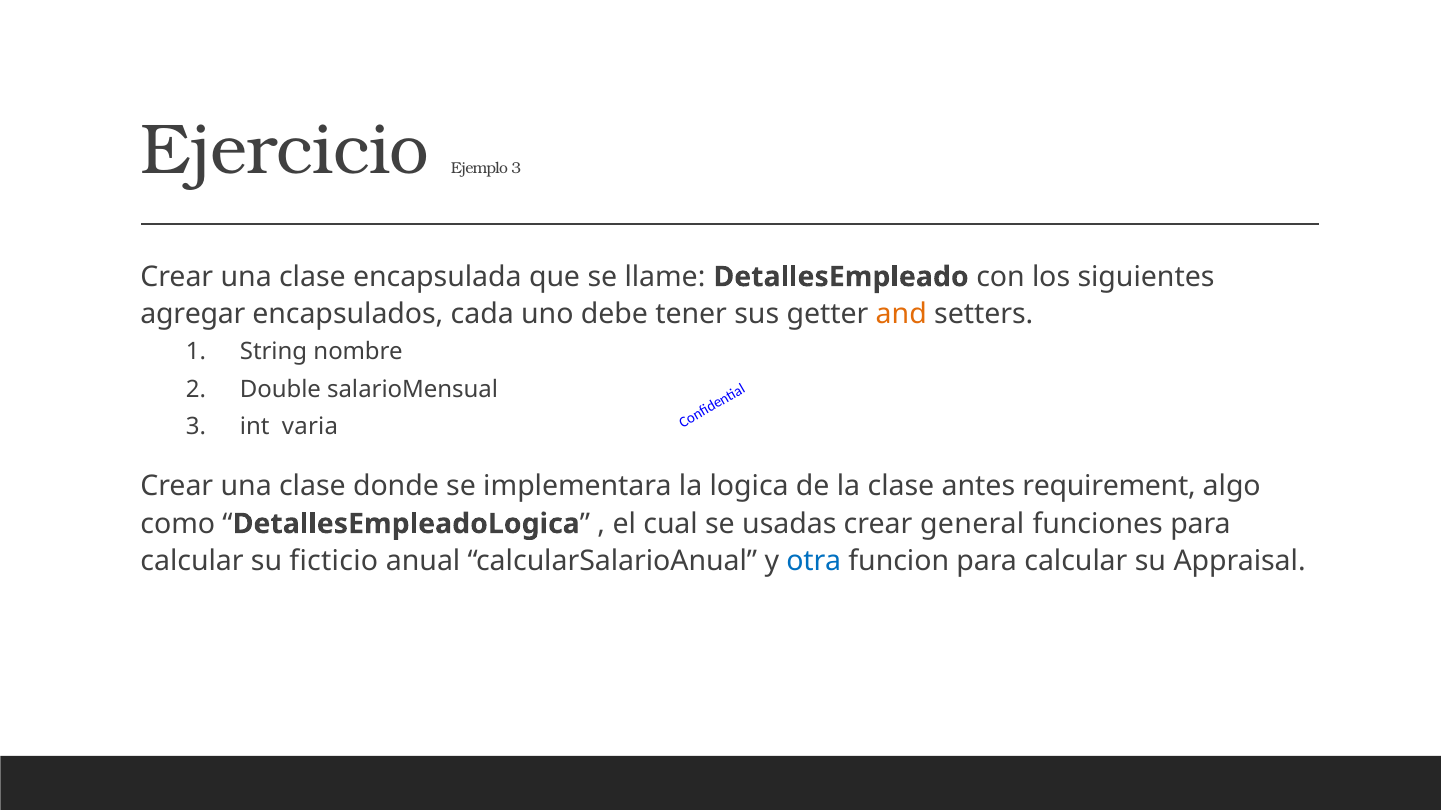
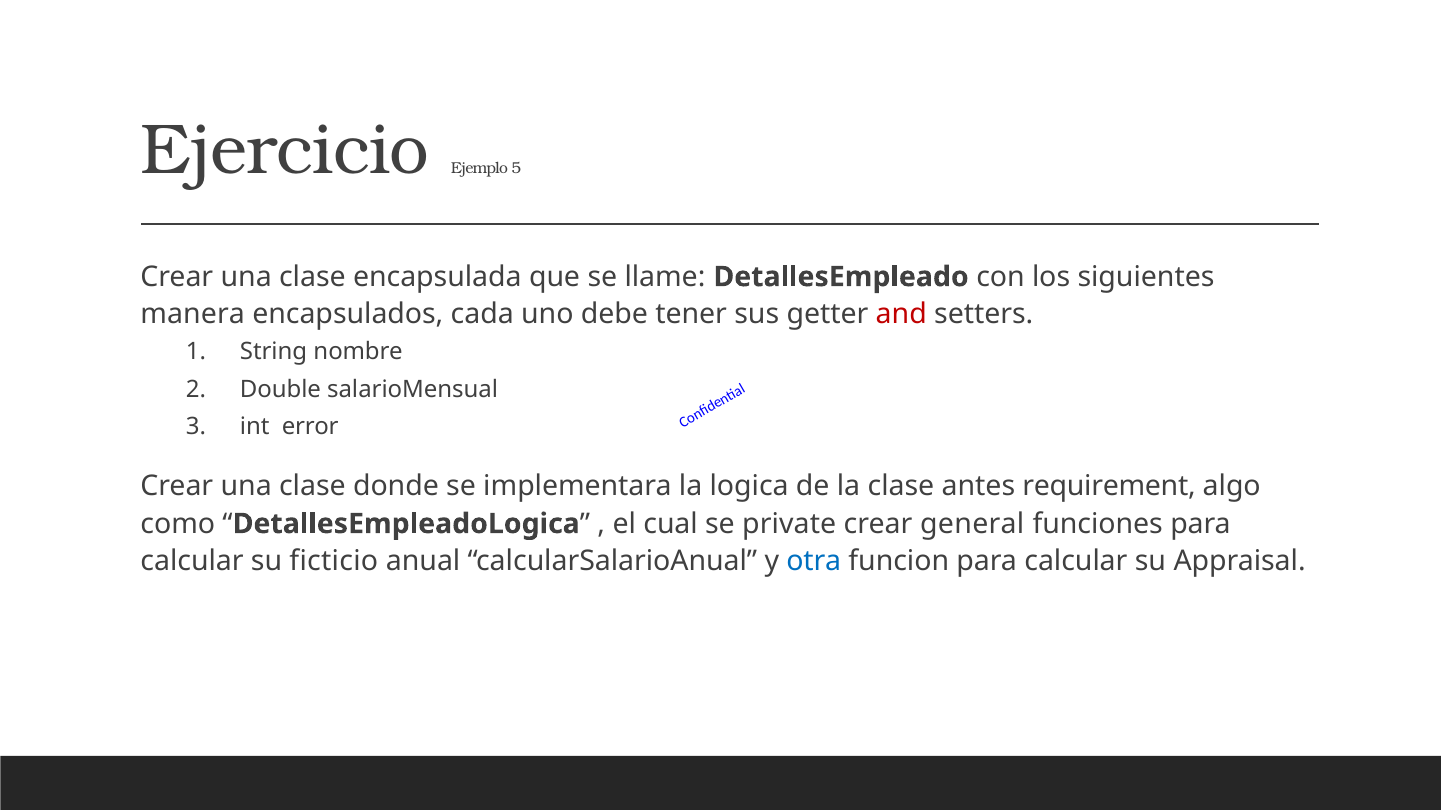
Ejemplo 3: 3 -> 5 (516, 169)
agregar: agregar -> manera (193, 315)
and colour: orange -> red (901, 315)
varia: varia -> error (310, 427)
usadas: usadas -> private (789, 524)
